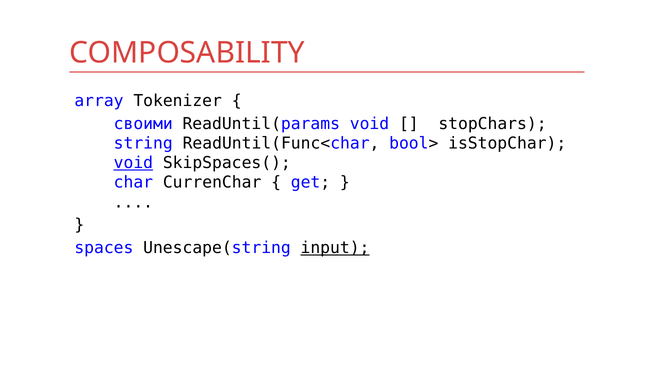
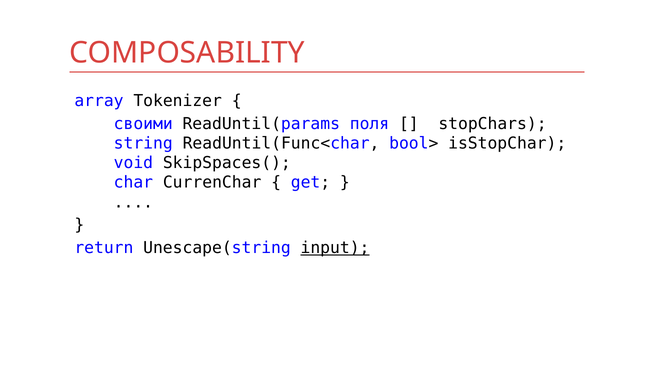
ReadUntil(params void: void -> поля (369, 124)
void underline: present -> none (133, 163)
spaces: spaces -> return (104, 248)
